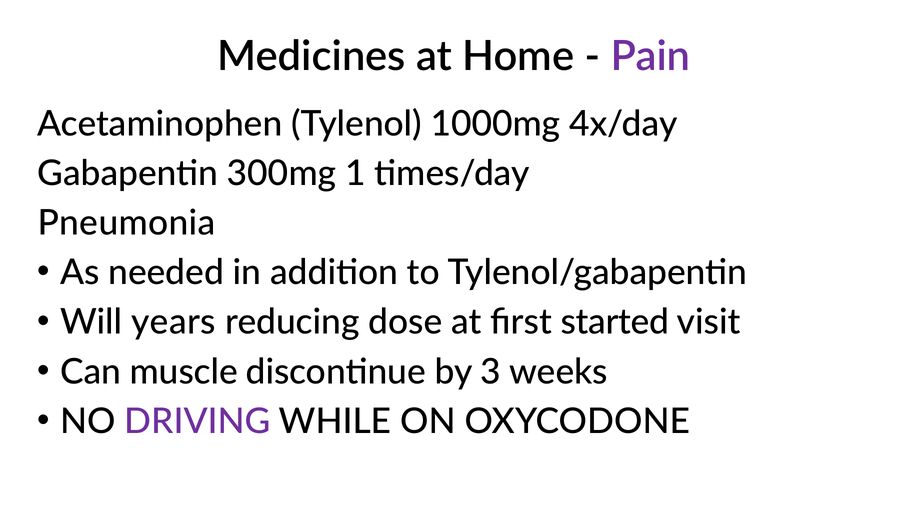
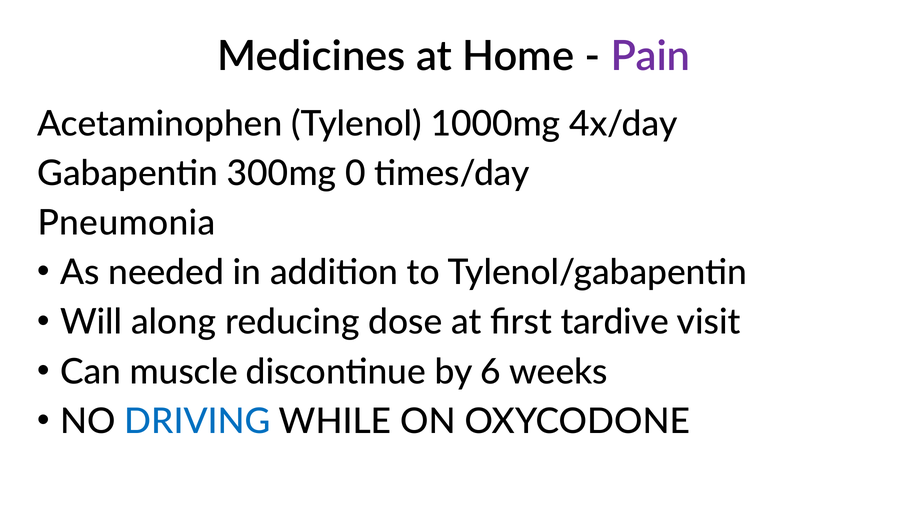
1: 1 -> 0 (355, 173)
years: years -> along (174, 322)
started: started -> tardive (615, 322)
3: 3 -> 6 (491, 372)
DRIVING colour: purple -> blue (197, 421)
